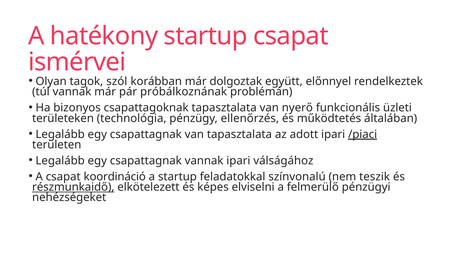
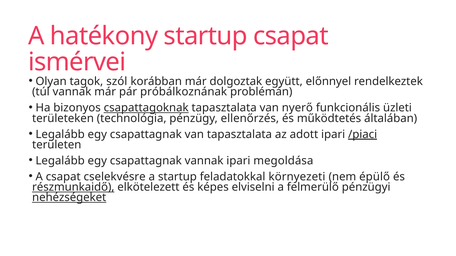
csapattagoknak underline: none -> present (146, 108)
válságához: válságához -> megoldása (283, 161)
koordináció: koordináció -> cselekvésre (115, 177)
színvonalú: színvonalú -> környezeti (297, 177)
teszik: teszik -> épülő (375, 177)
nehézségeket underline: none -> present (69, 198)
